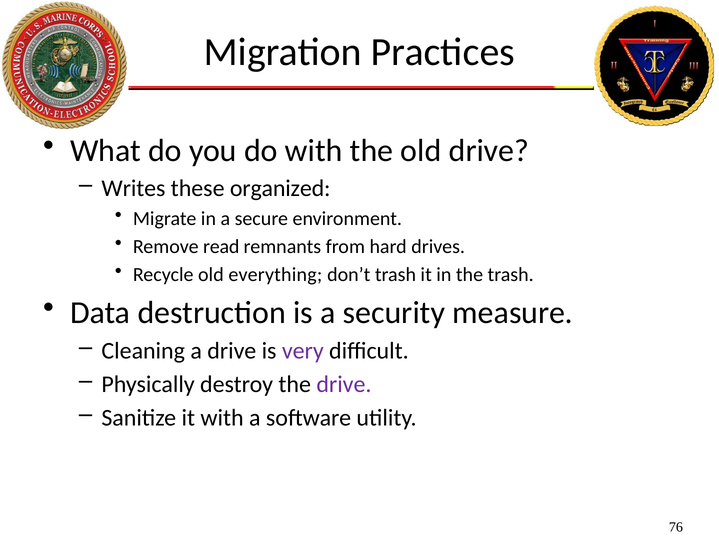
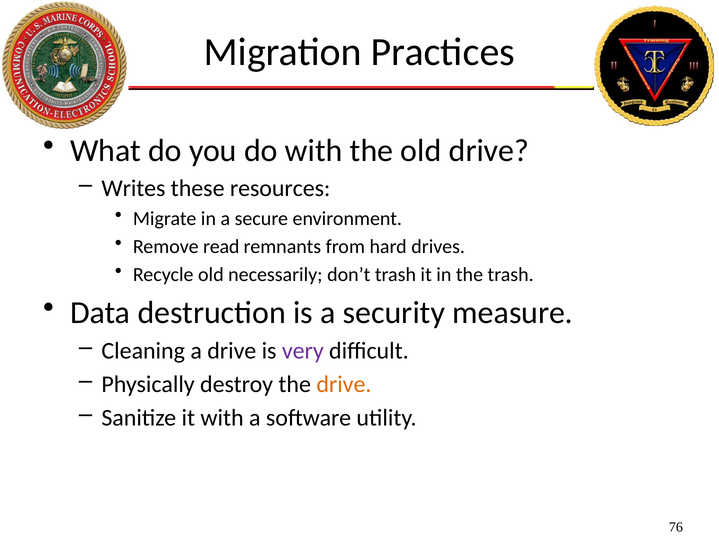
organized: organized -> resources (280, 189)
everything: everything -> necessarily (275, 275)
drive colour: purple -> orange (344, 384)
